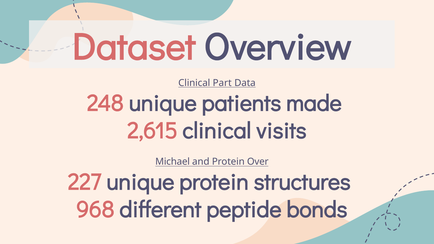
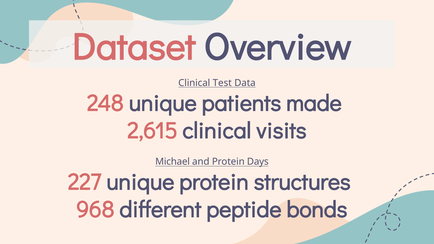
Part: Part -> Test (222, 83)
Over: Over -> Days (258, 162)
